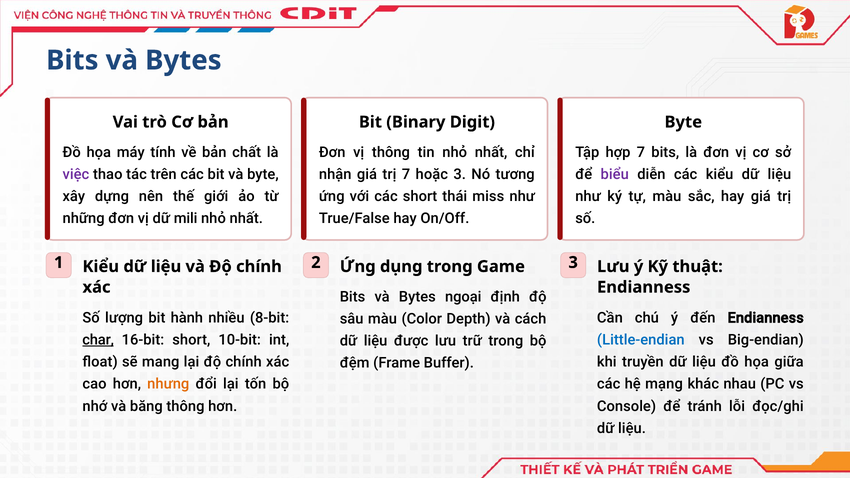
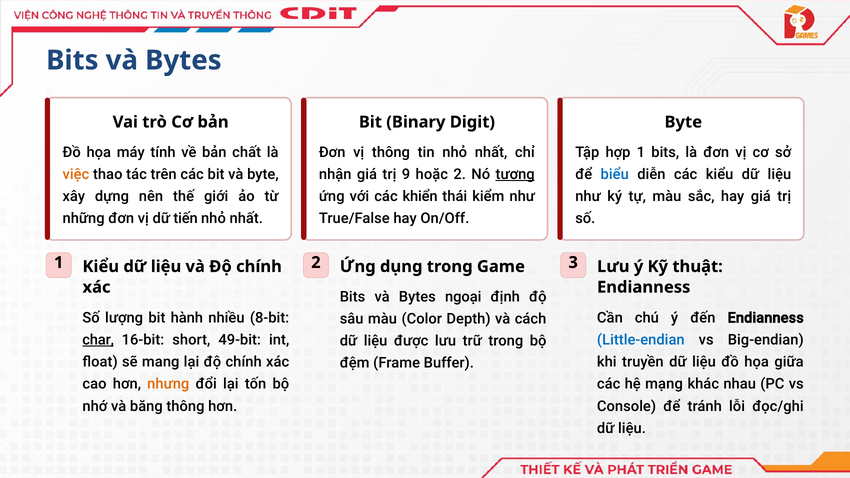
hợp 7: 7 -> 1 (641, 152)
việc colour: purple -> orange (76, 174)
trị 7: 7 -> 9 (406, 174)
hoặc 3: 3 -> 2 (460, 174)
tương underline: none -> present (515, 174)
biểu colour: purple -> blue (615, 174)
các short: short -> khiển (420, 197)
miss: miss -> kiểm (488, 197)
mili: mili -> tiến (186, 219)
10-bit: 10-bit -> 49-bit (240, 340)
